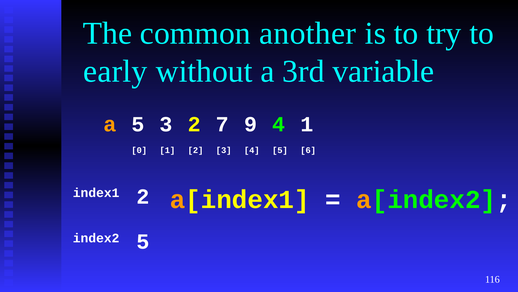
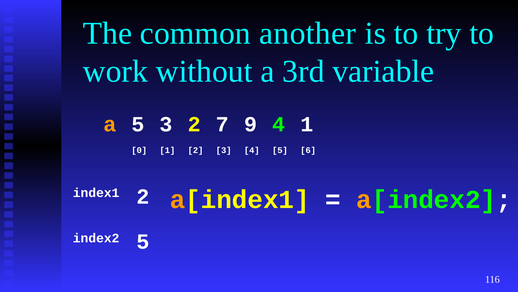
early: early -> work (115, 71)
